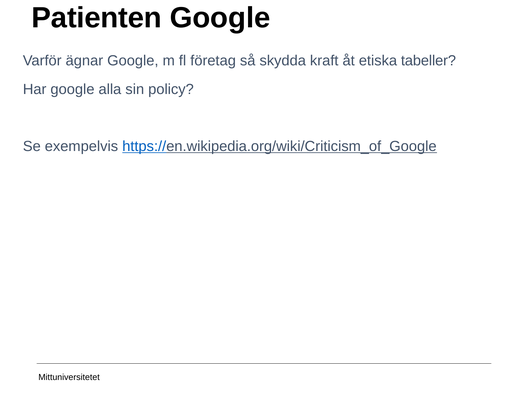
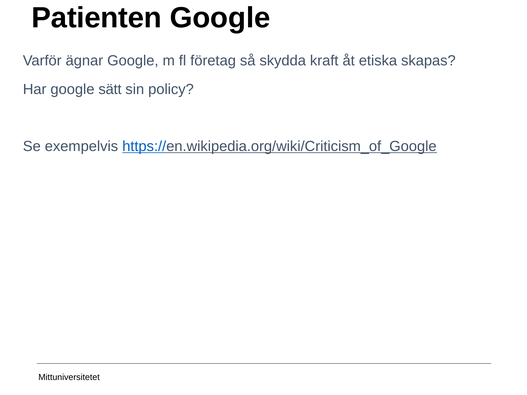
tabeller: tabeller -> skapas (428, 61)
alla: alla -> sätt (110, 89)
